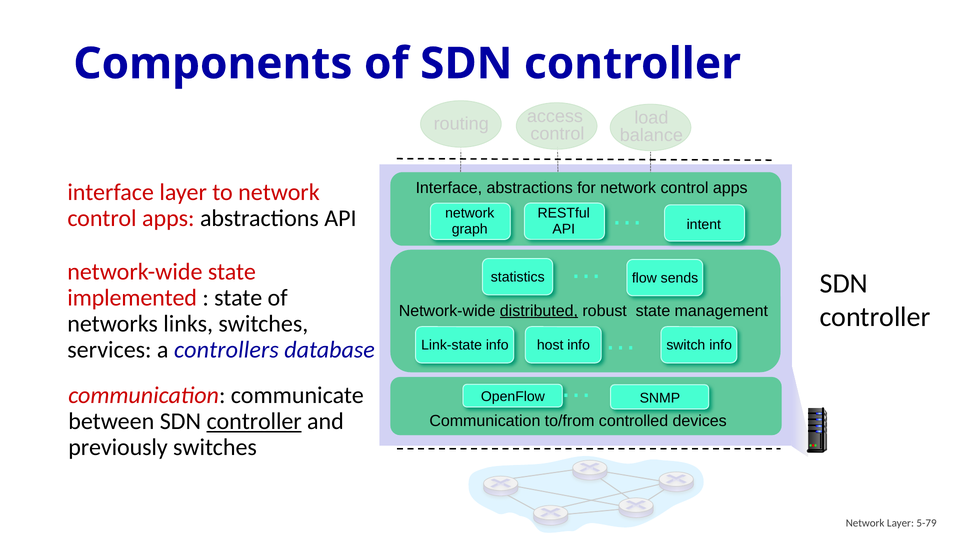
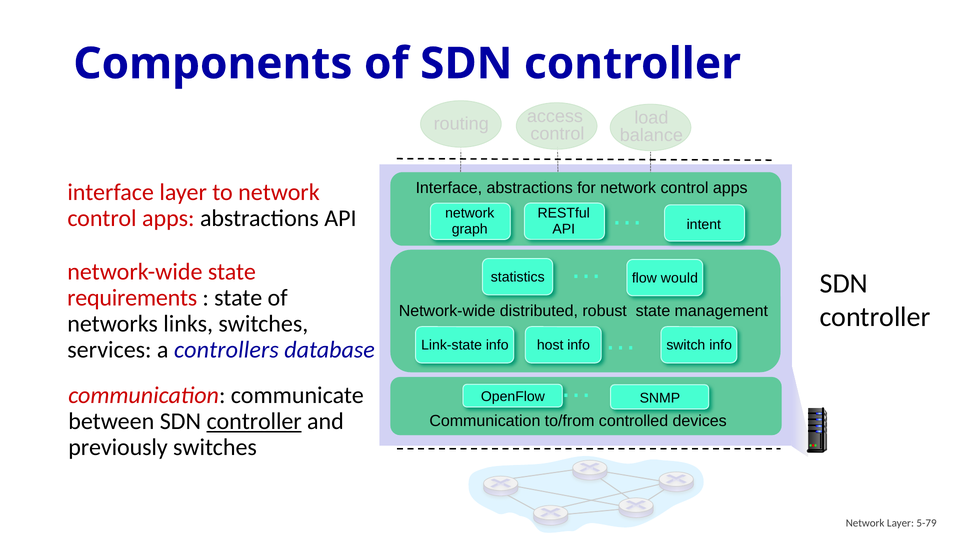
sends: sends -> would (679, 278)
implemented: implemented -> requirements (132, 298)
distributed underline: present -> none (539, 311)
